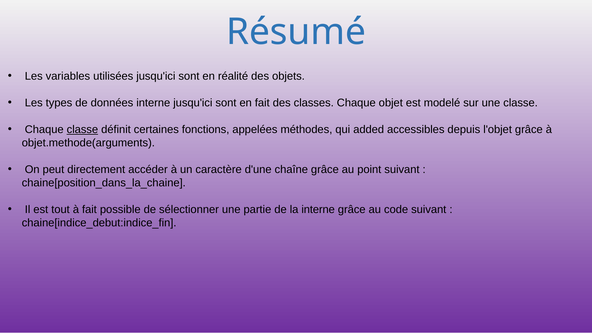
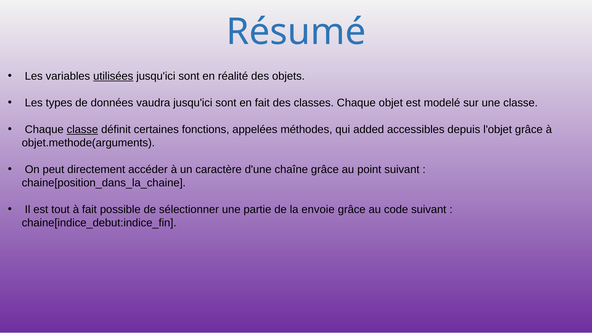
utilisées underline: none -> present (113, 76)
données interne: interne -> vaudra (153, 103)
la interne: interne -> envoie (318, 209)
